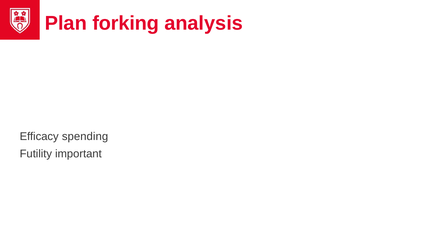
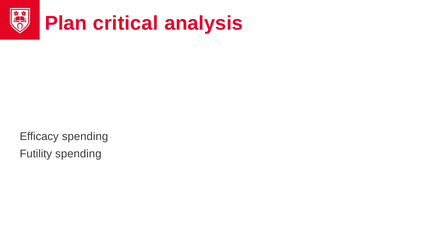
forking: forking -> critical (126, 23)
Futility important: important -> spending (78, 154)
